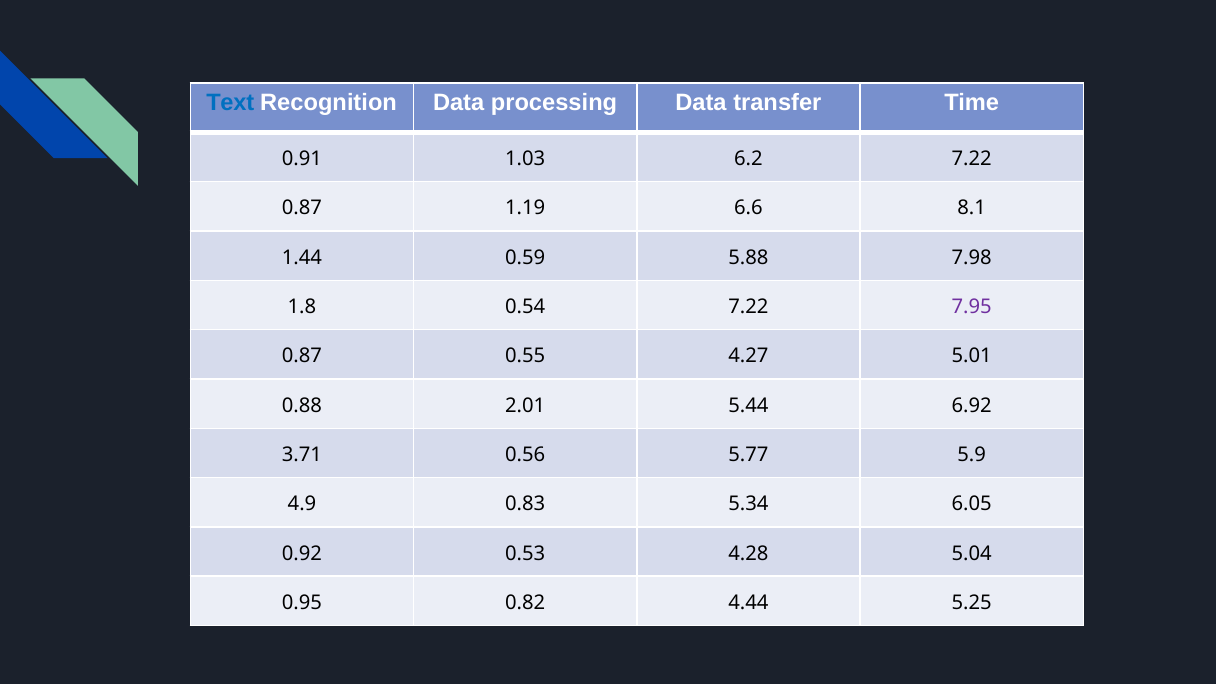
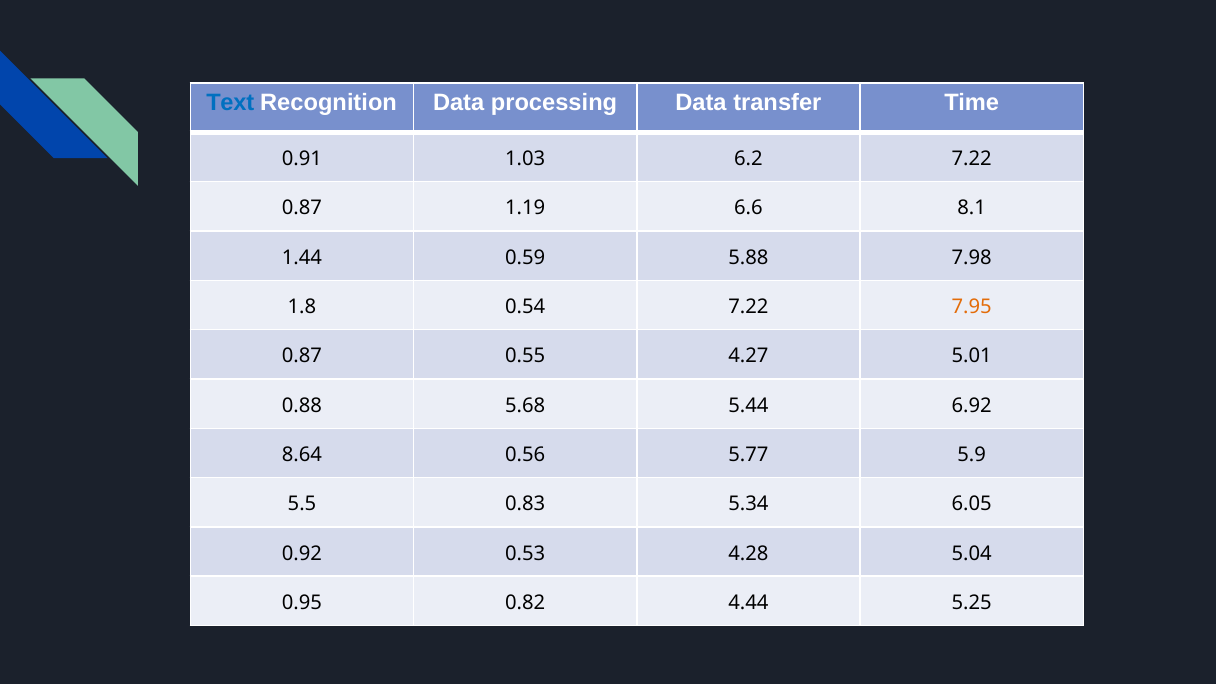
7.95 colour: purple -> orange (972, 307)
2.01: 2.01 -> 5.68 (525, 405)
3.71: 3.71 -> 8.64 (302, 455)
4.9: 4.9 -> 5.5 (302, 504)
